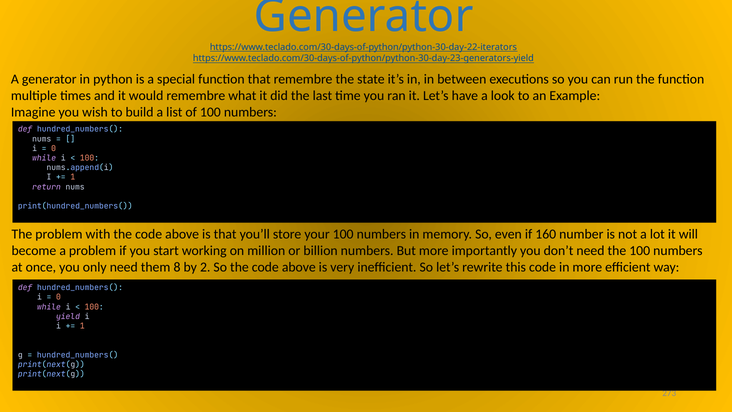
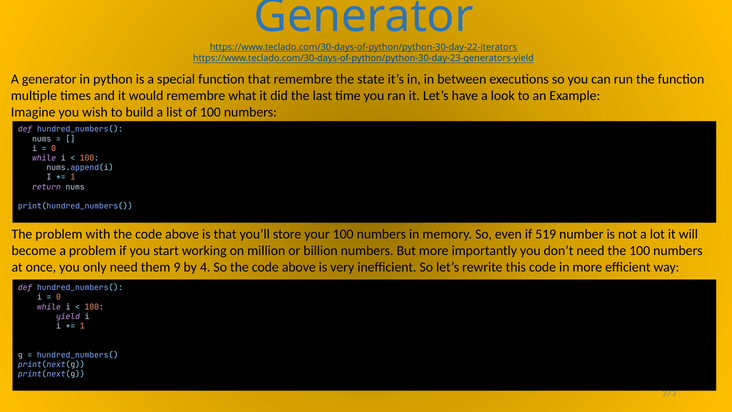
160: 160 -> 519 (546, 234)
8: 8 -> 9 (177, 267)
2: 2 -> 4 (205, 267)
